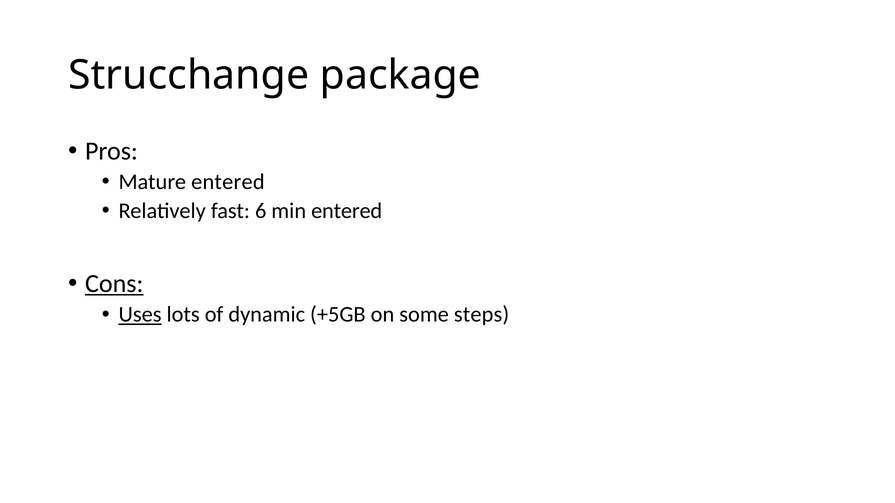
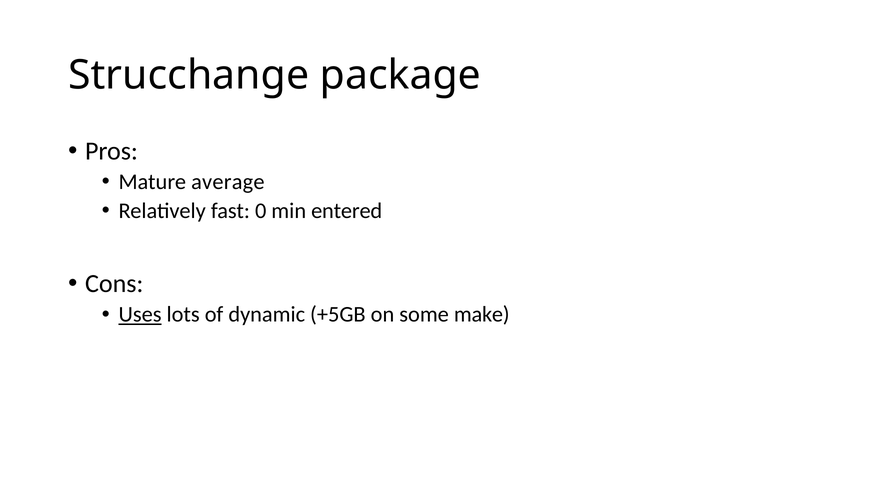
Mature entered: entered -> average (228, 182)
6: 6 -> 0 (261, 211)
Cons underline: present -> none (114, 284)
steps: steps -> make (482, 315)
